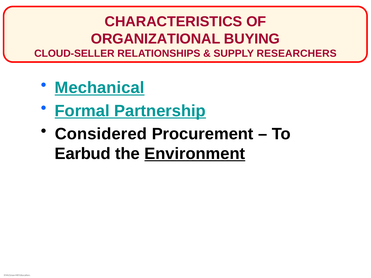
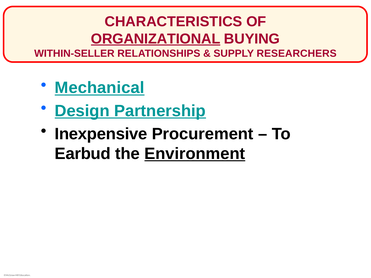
ORGANIZATIONAL underline: none -> present (156, 39)
CLOUD-SELLER: CLOUD-SELLER -> WITHIN-SELLER (74, 53)
Formal: Formal -> Design (82, 111)
Considered: Considered -> Inexpensive (101, 134)
